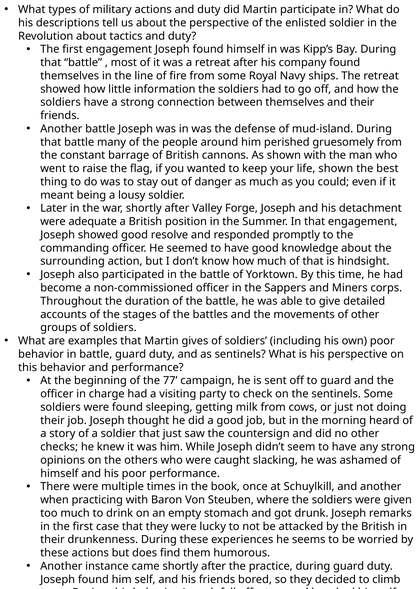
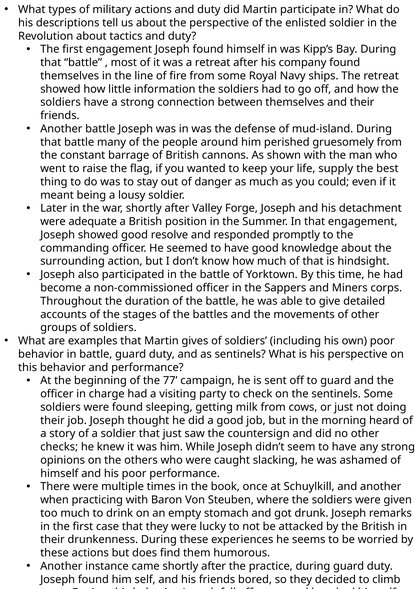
life shown: shown -> supply (336, 169)
